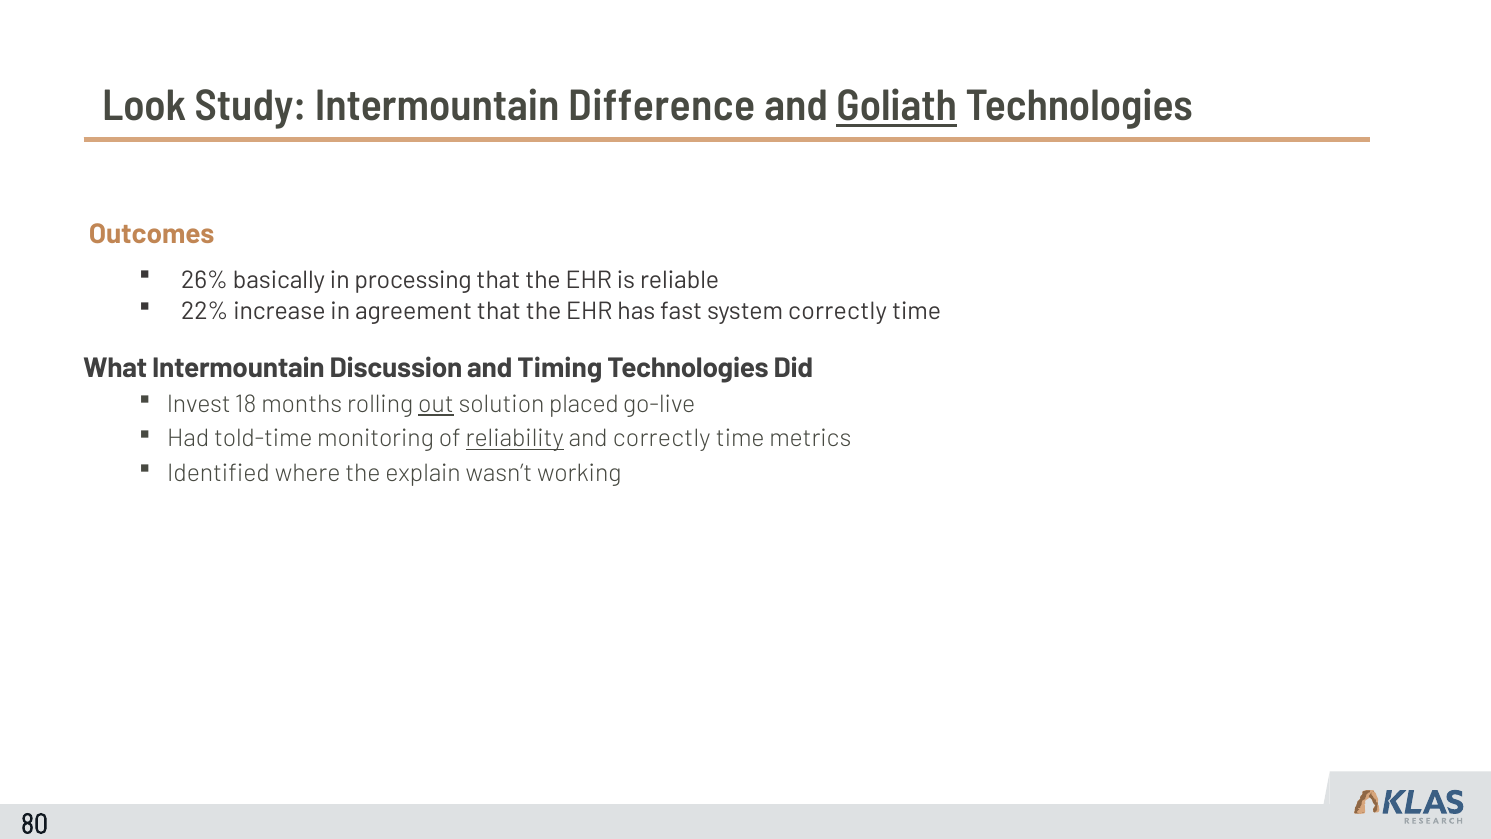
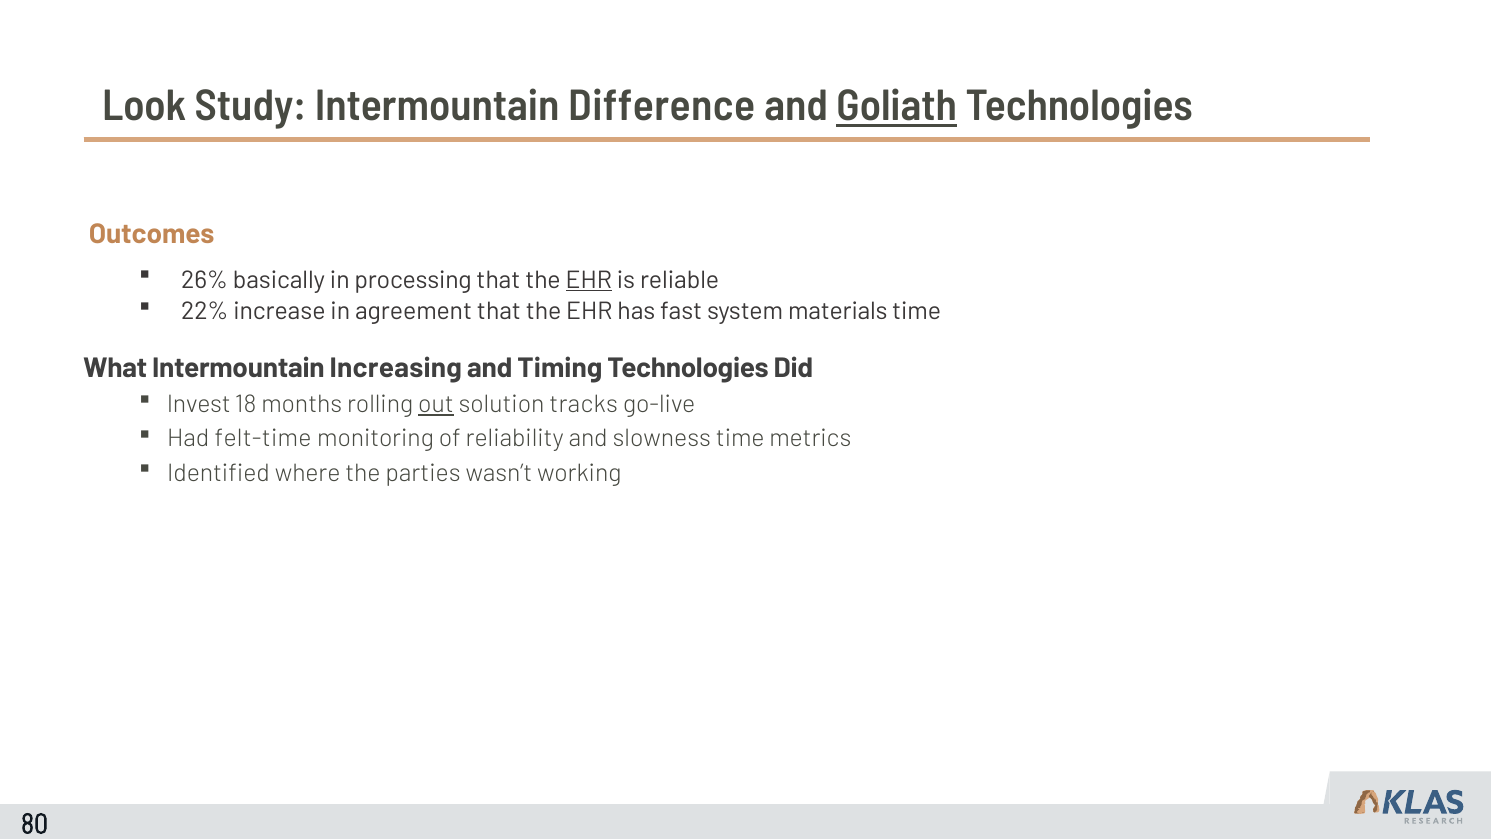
EHR underline: none -> present (589, 280)
system correctly: correctly -> materials (838, 312)
Discussion: Discussion -> Increasing (396, 368)
placed: placed -> tracks (584, 404)
told-time: told-time -> felt-time (263, 438)
reliability underline: present -> none (515, 438)
and correctly: correctly -> slowness (662, 438)
explain: explain -> parties (423, 473)
